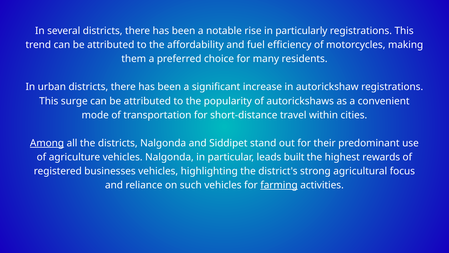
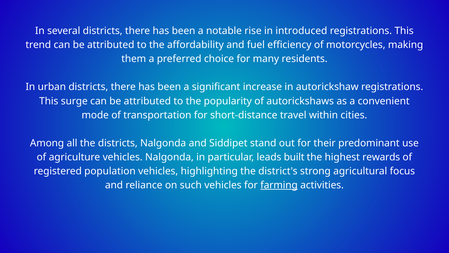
particularly: particularly -> introduced (301, 31)
Among underline: present -> none (47, 143)
businesses: businesses -> population (110, 171)
